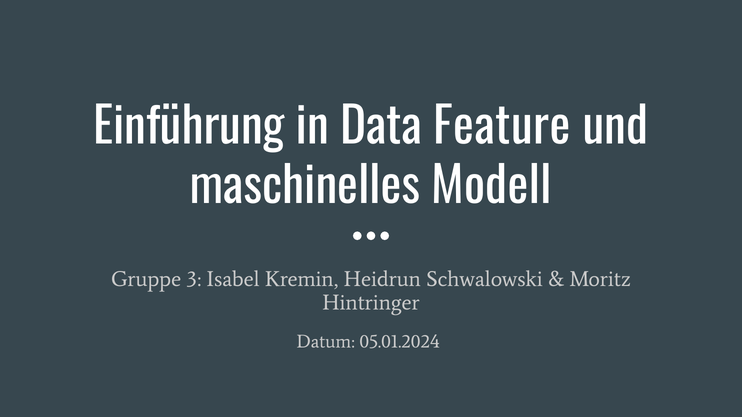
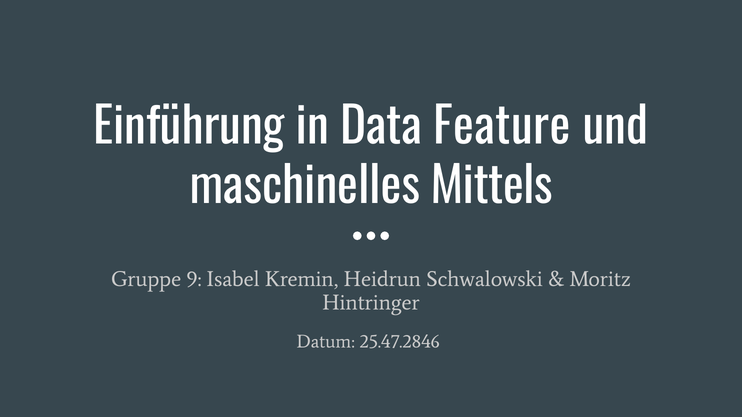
Modell: Modell -> Mittels (492, 187)
3: 3 -> 9 (194, 280)
05.01.2024: 05.01.2024 -> 25.47.2846 (400, 342)
